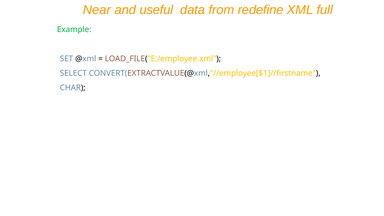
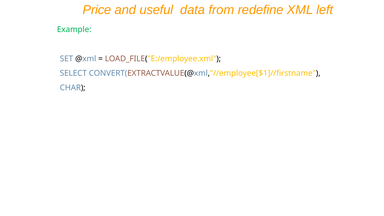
Near: Near -> Price (97, 10)
full: full -> left (325, 10)
